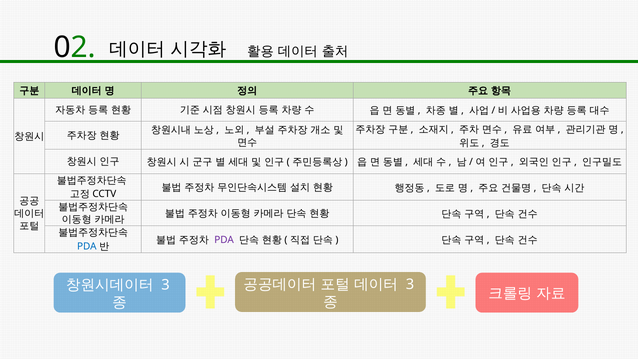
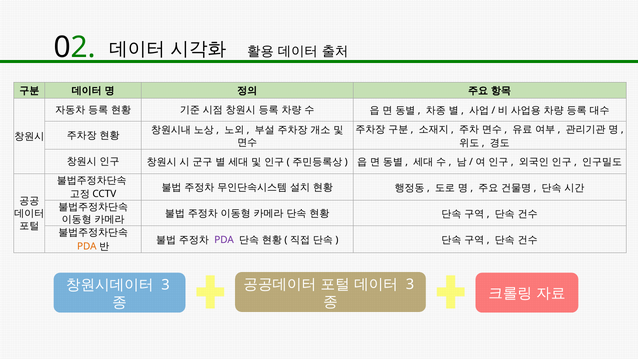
PDA colour: blue -> orange (87, 246)
